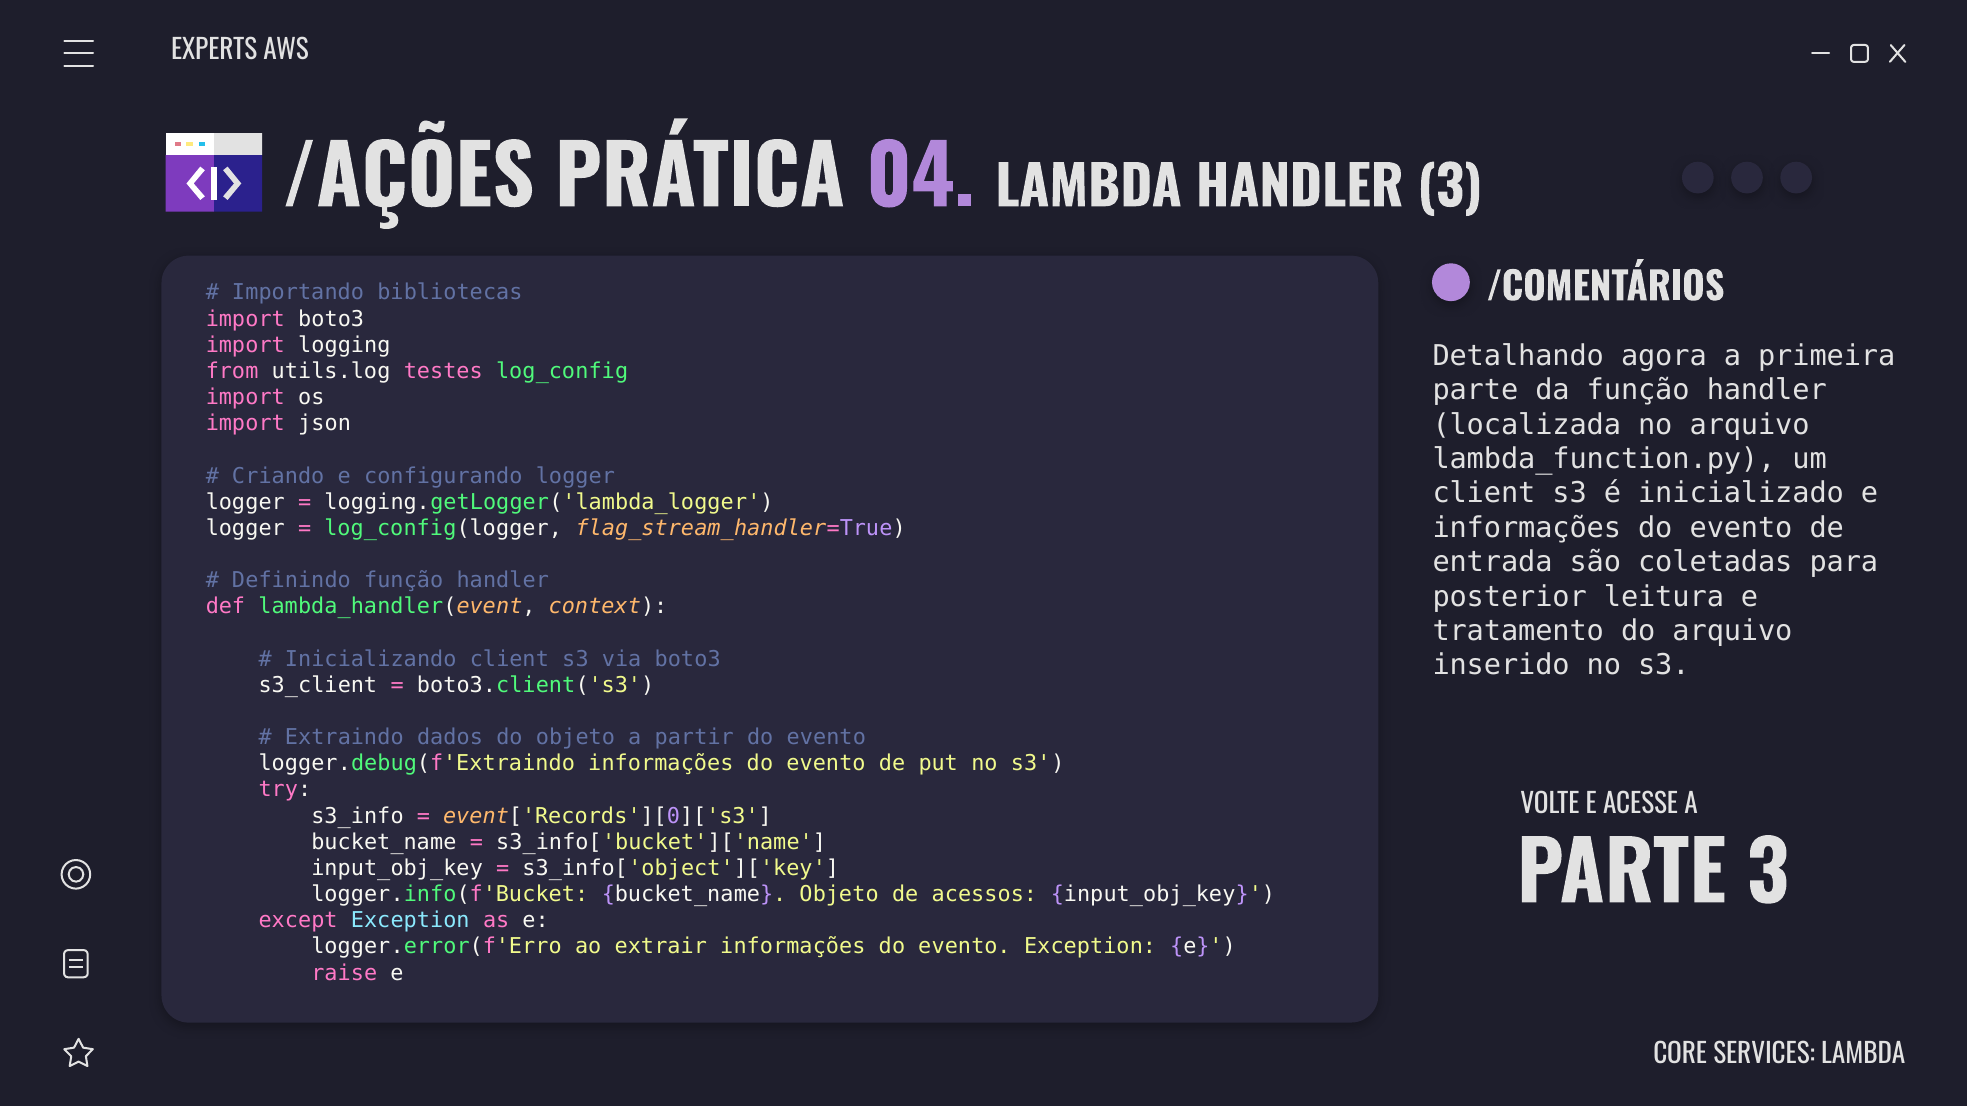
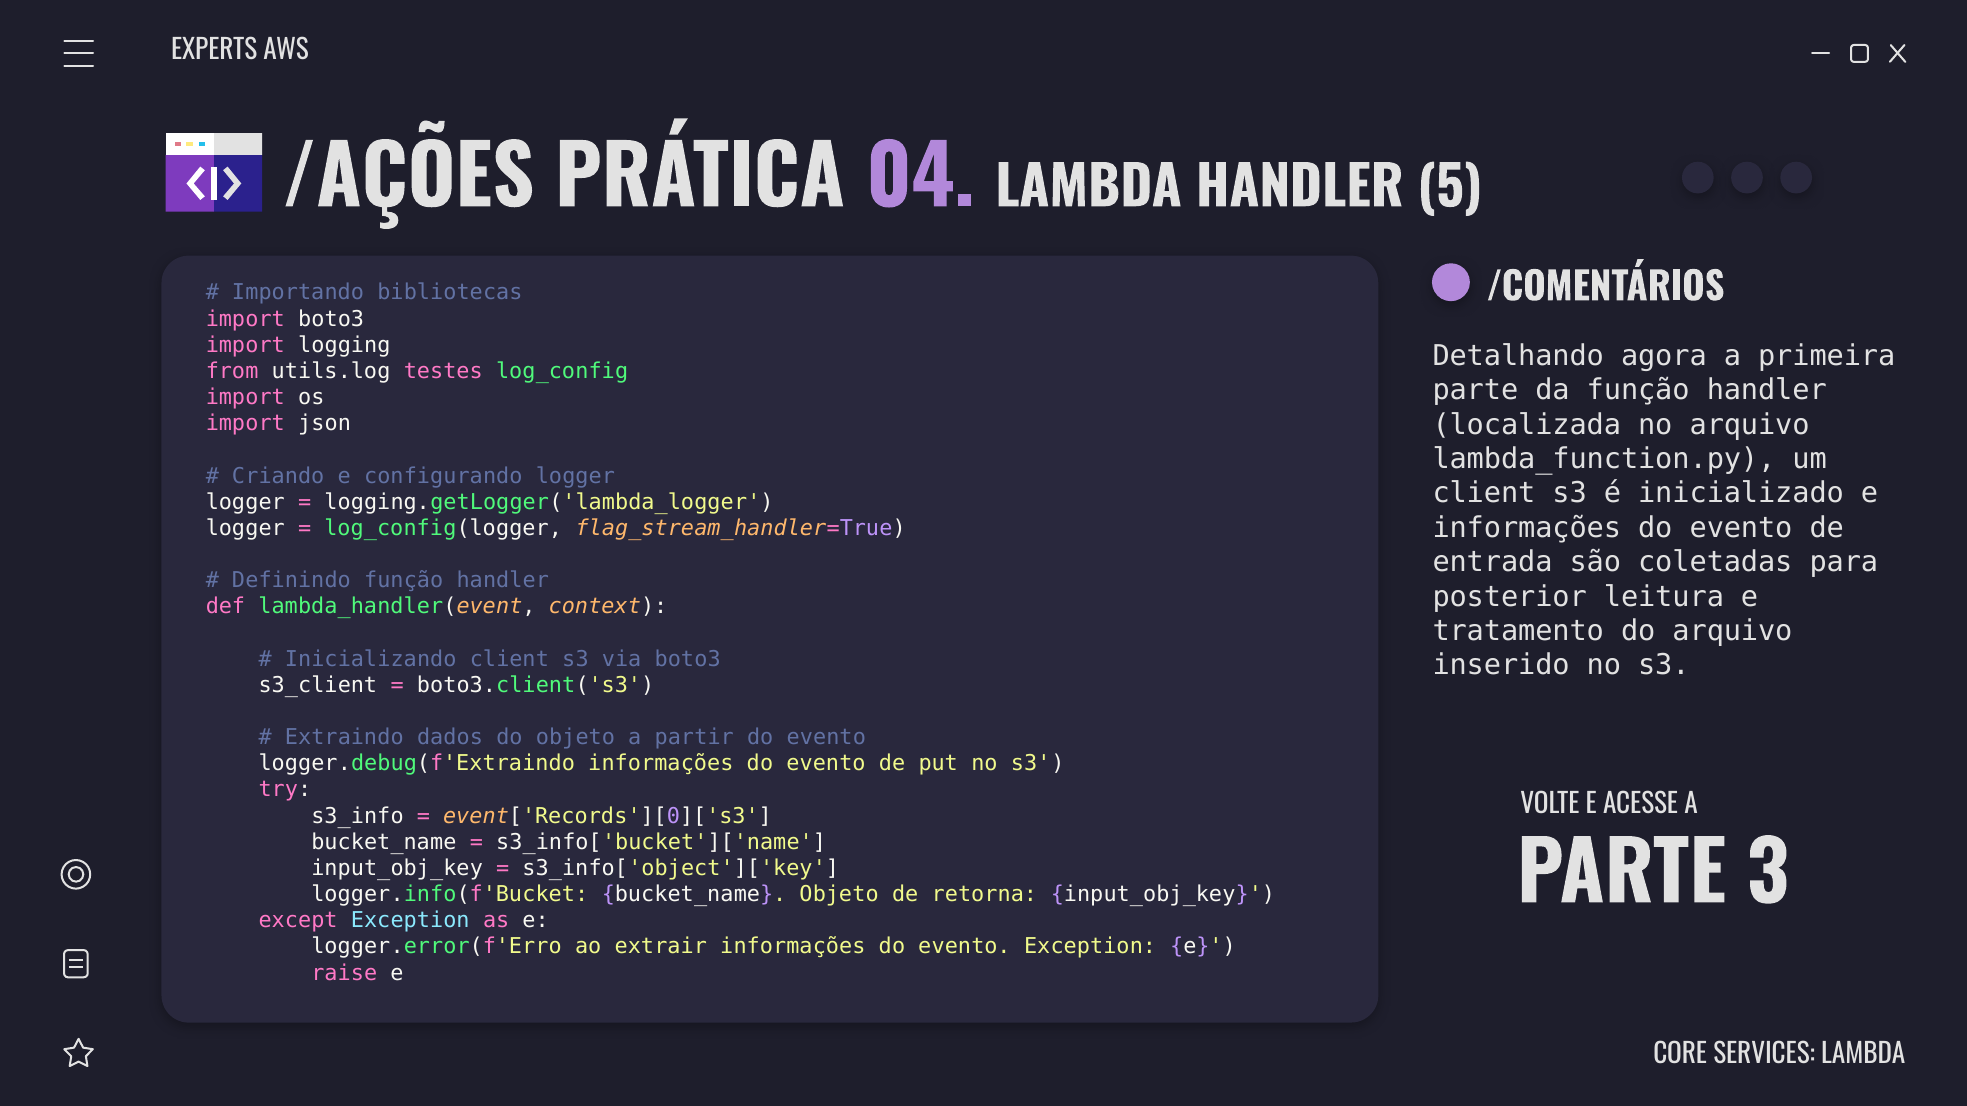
HANDLER 3: 3 -> 5 (1450, 188)
acessos: acessos -> retorna (984, 895)
